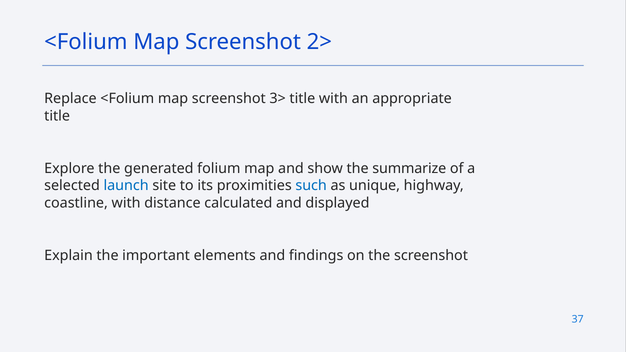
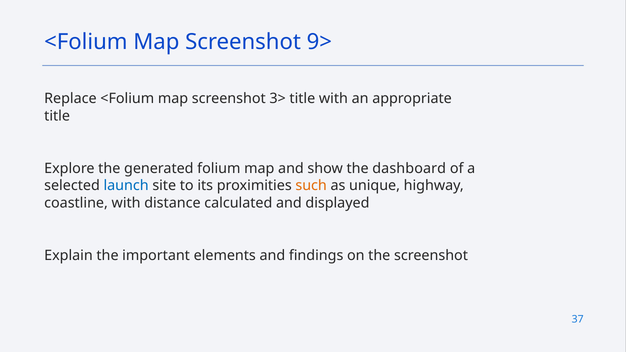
2>: 2> -> 9> (319, 42)
summarize: summarize -> dashboard (409, 169)
such colour: blue -> orange (311, 186)
